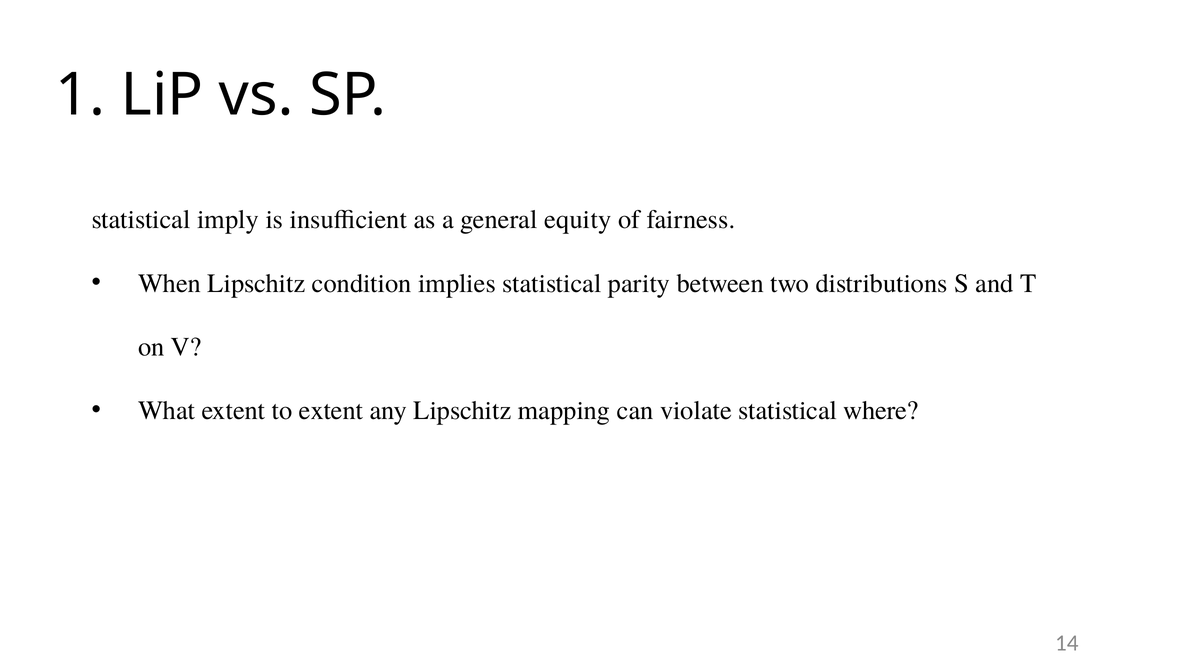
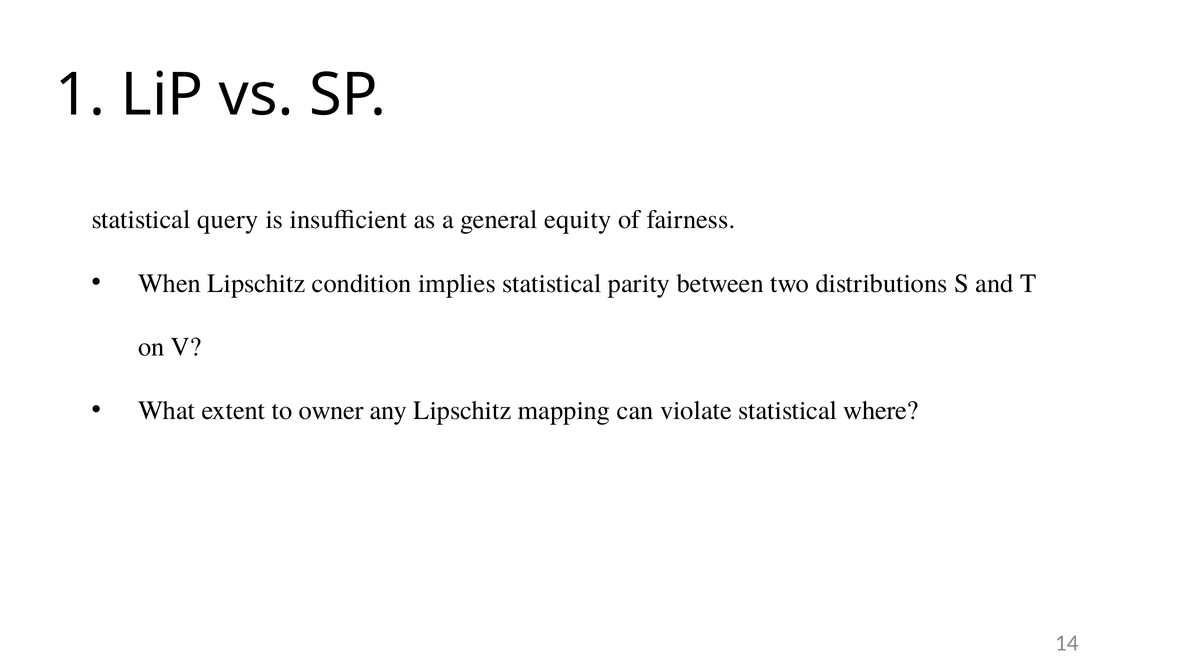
imply: imply -> query (228, 220)
to extent: extent -> owner (331, 410)
